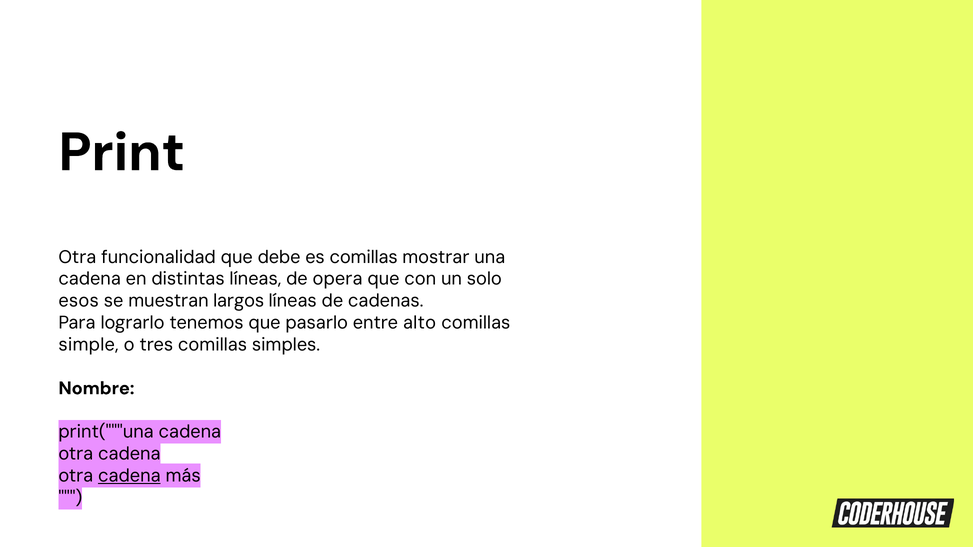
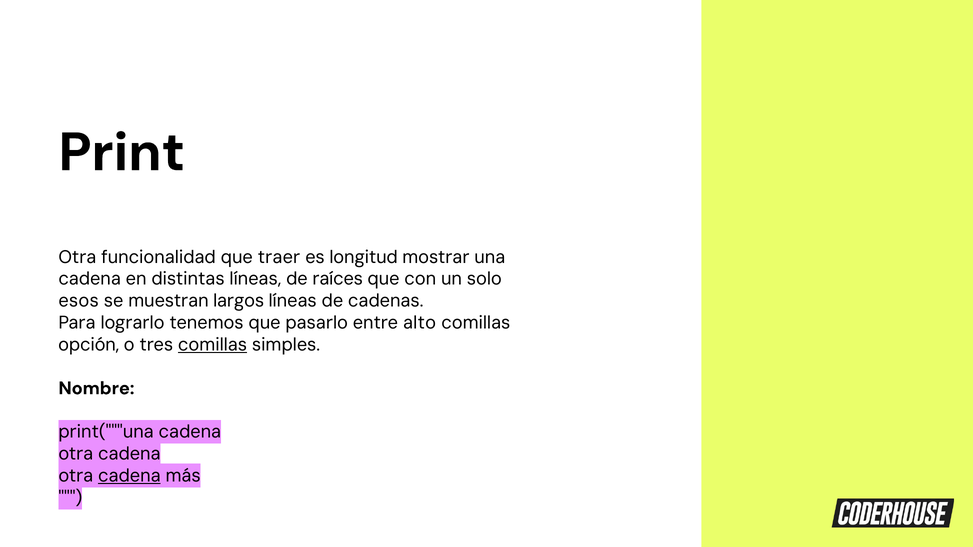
debe: debe -> traer (279, 257)
es comillas: comillas -> longitud (364, 257)
opera: opera -> raíces (338, 279)
simple: simple -> opción (89, 345)
comillas underline: none -> present (213, 345)
